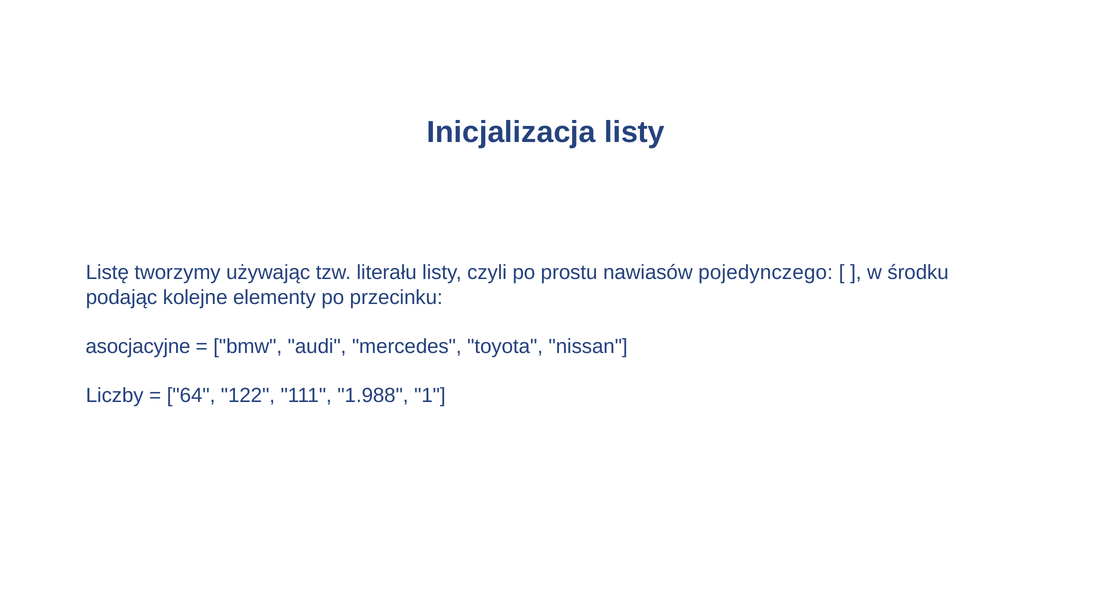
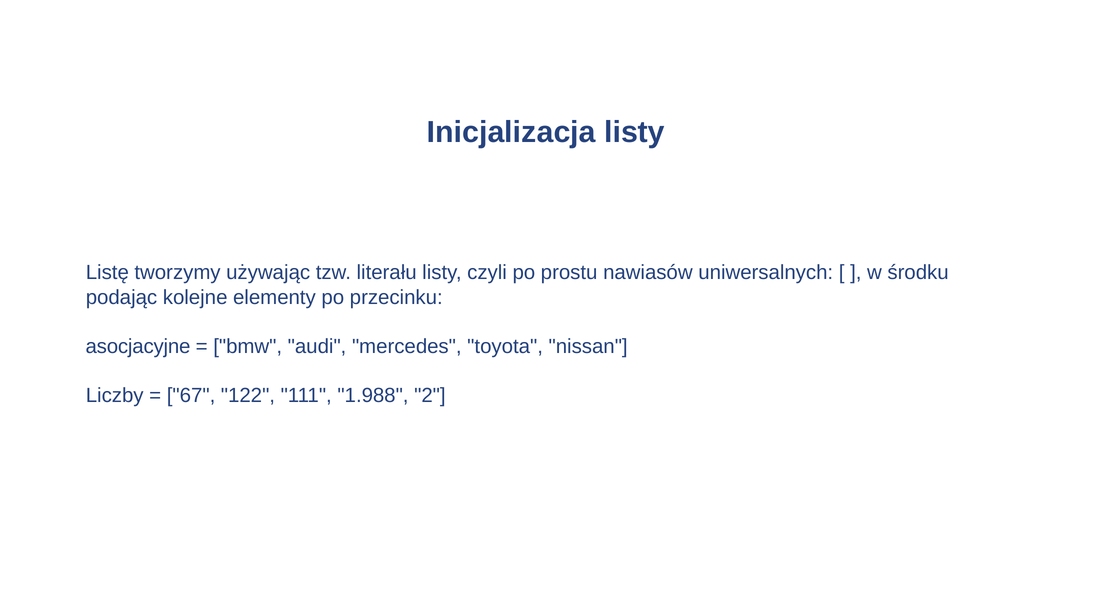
pojedynczego: pojedynczego -> uniwersalnych (766, 273)
64: 64 -> 67 (191, 395)
1: 1 -> 2 (430, 395)
